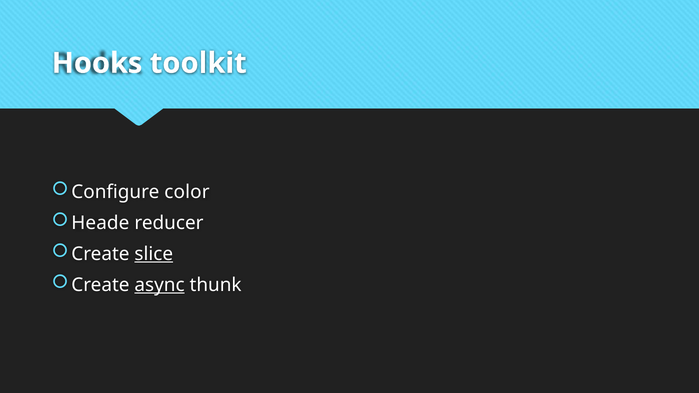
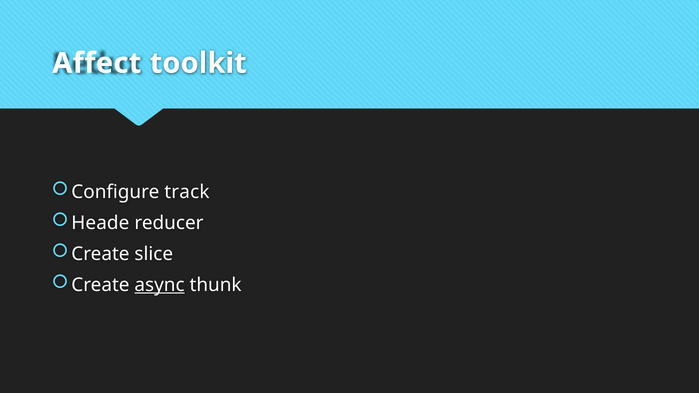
Hooks: Hooks -> Affect (97, 63)
color: color -> track (187, 192)
slice underline: present -> none (154, 254)
